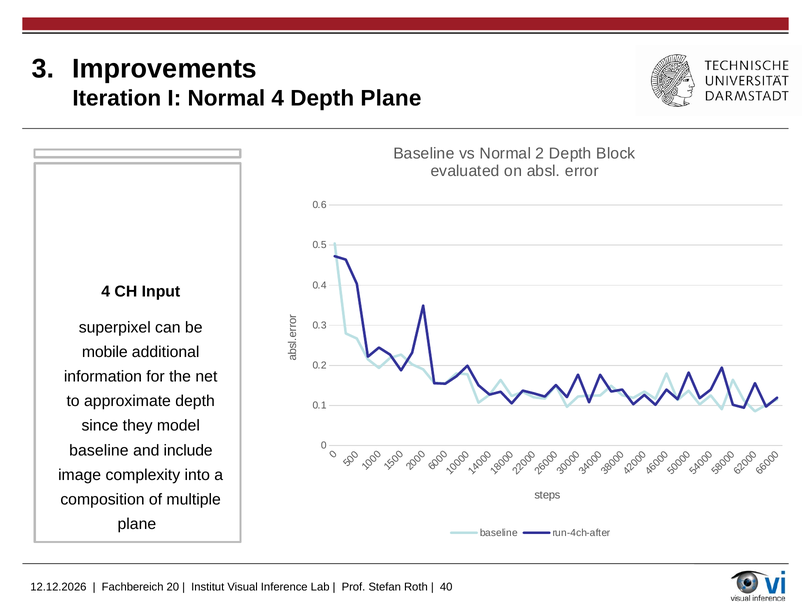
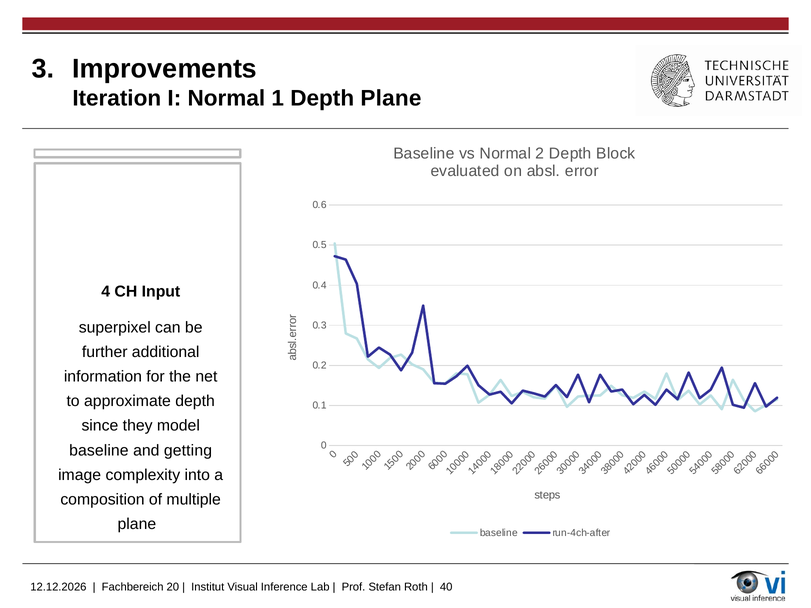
Normal 4: 4 -> 1 (278, 98)
mobile: mobile -> further (105, 352)
include: include -> getting (188, 451)
